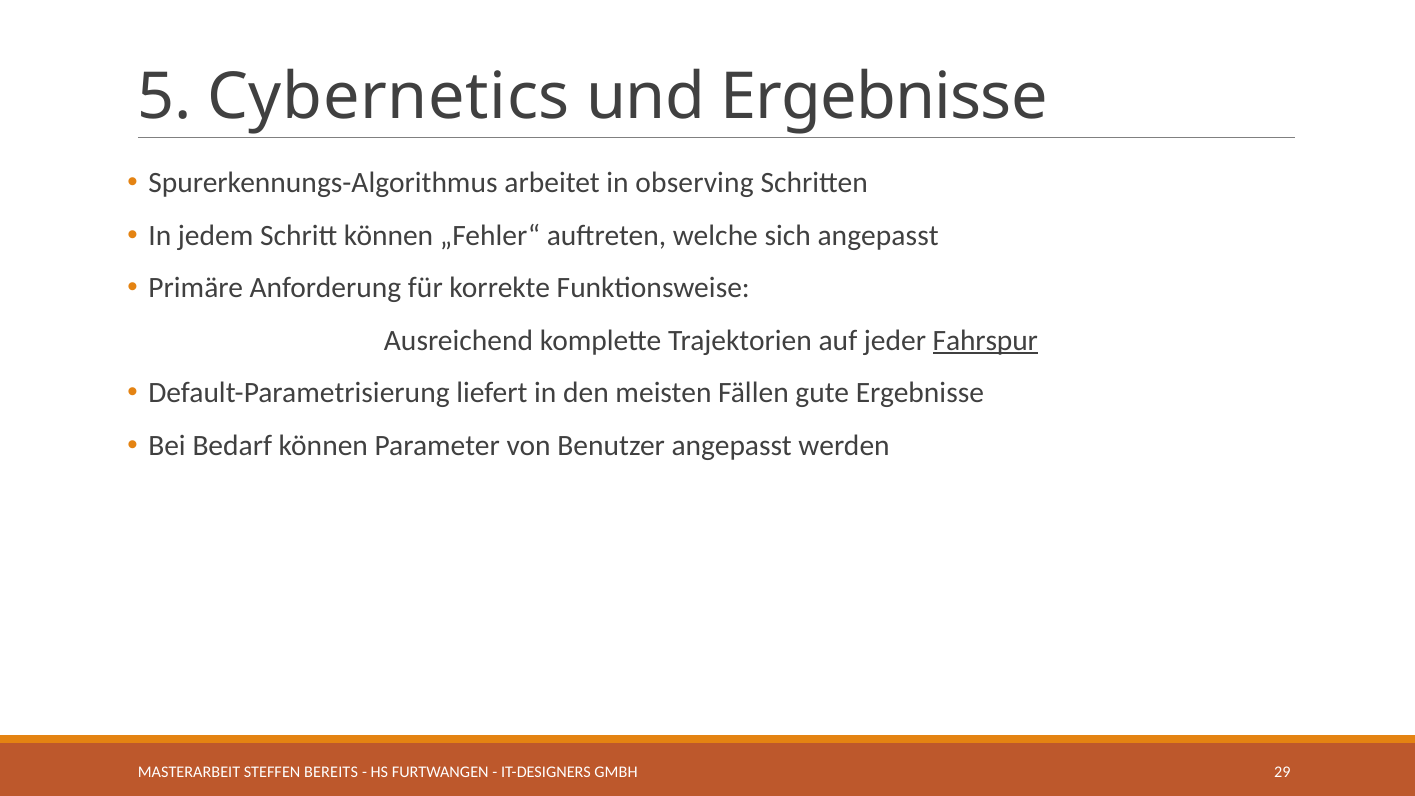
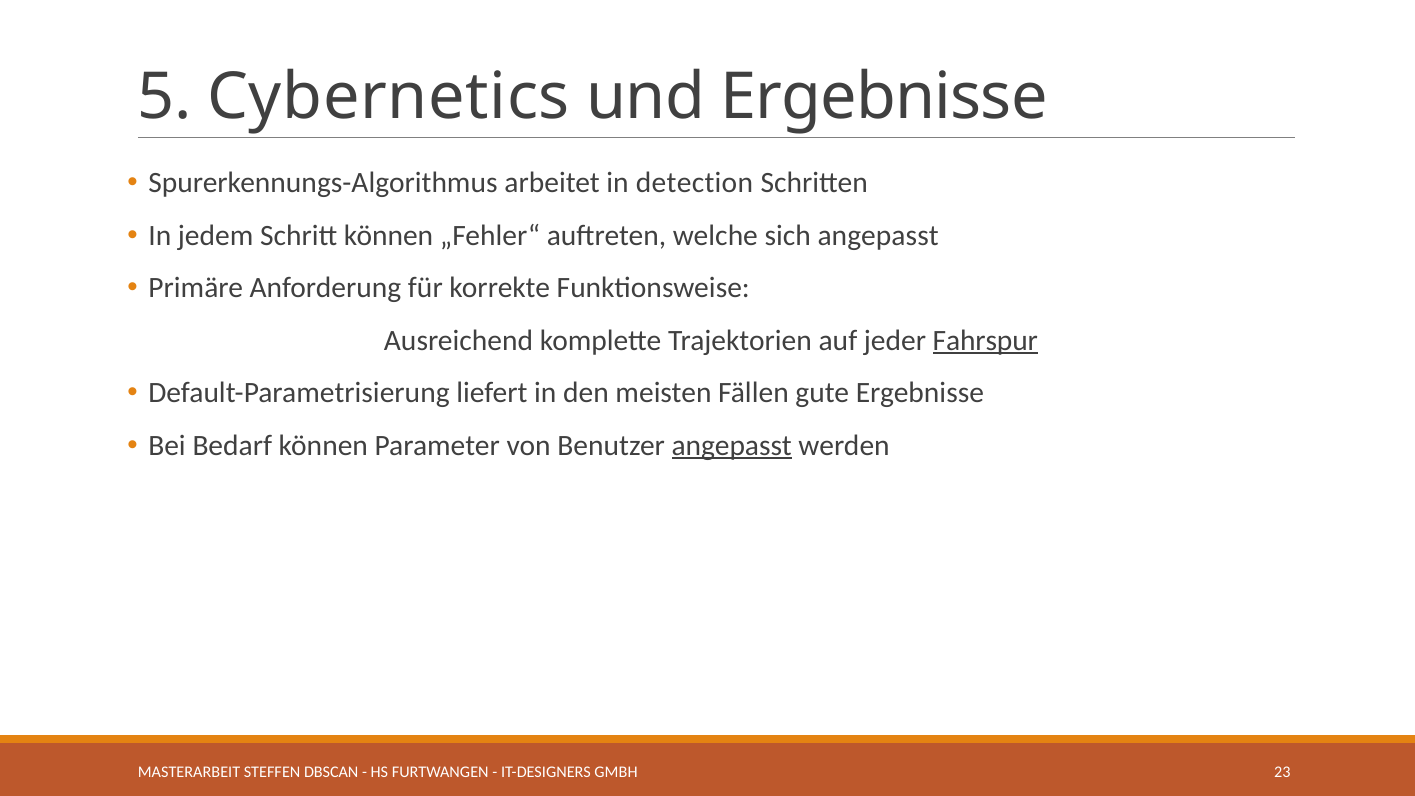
observing: observing -> detection (694, 183)
angepasst underline: none -> present (732, 446)
BEREITS: BEREITS -> DBSCAN (331, 772)
29: 29 -> 23 (1282, 772)
